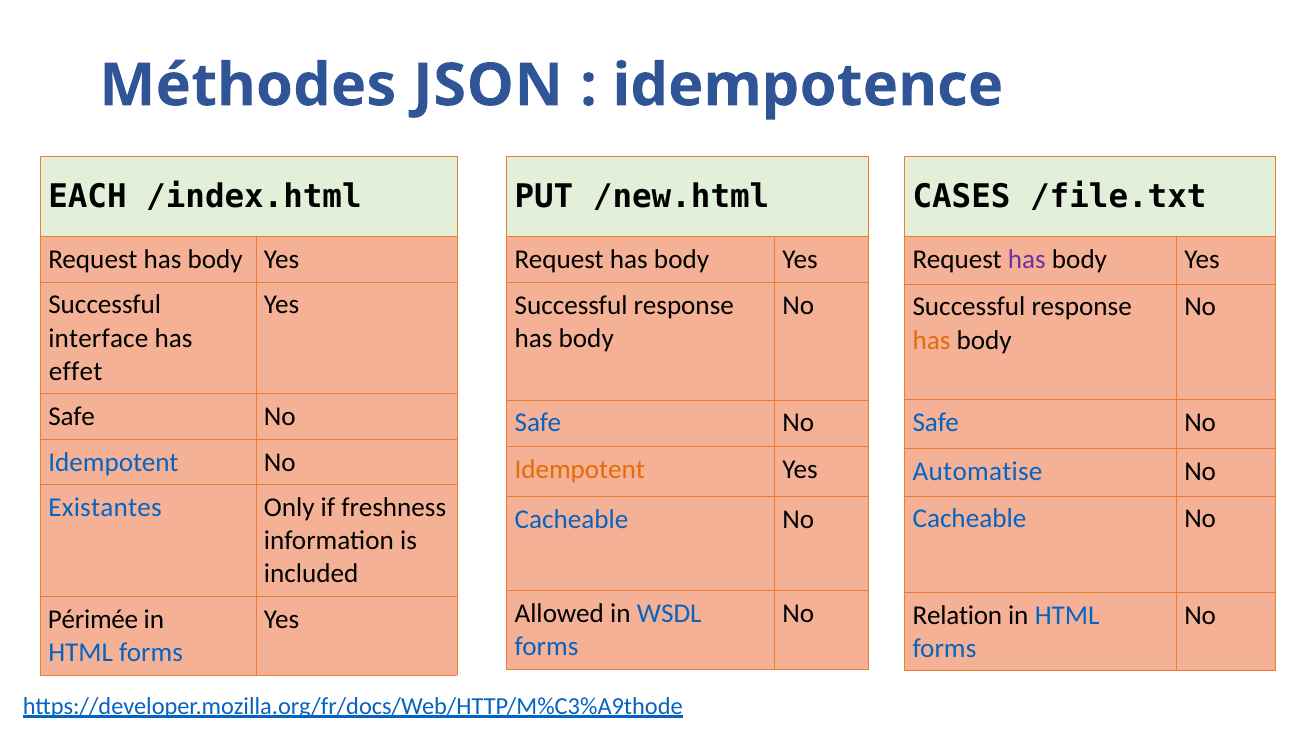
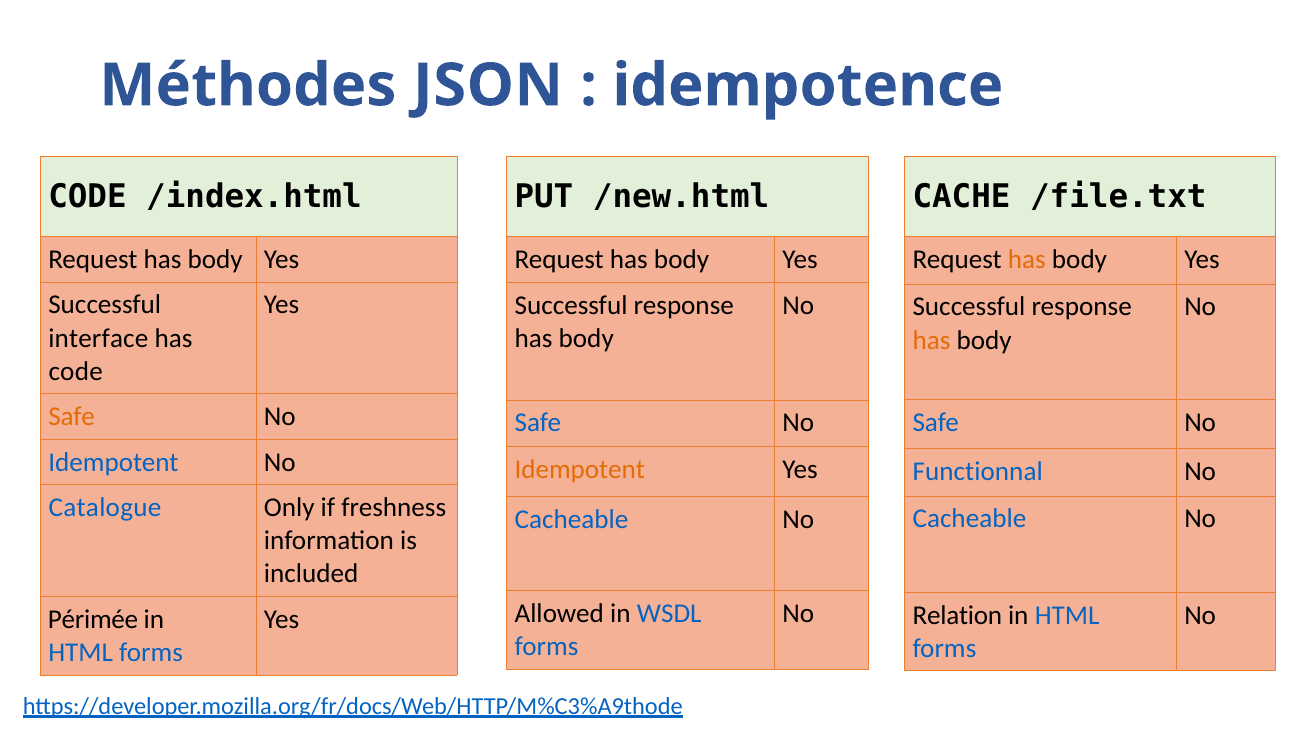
EACH: EACH -> CODE (87, 197)
CASES: CASES -> CACHE (962, 197)
has colour: purple -> orange (1027, 260)
effet: effet -> code (76, 372)
Safe colour: black -> orange (72, 417)
Automatise: Automatise -> Functionnal (978, 472)
Existantes: Existantes -> Catalogue (105, 508)
